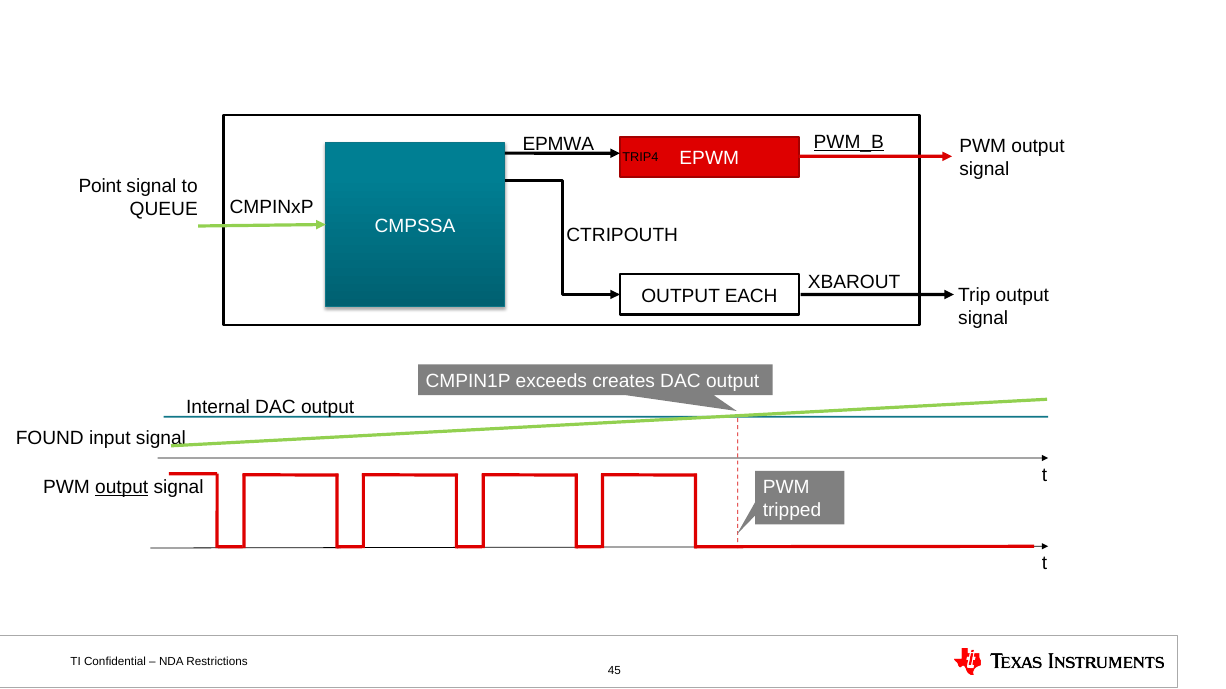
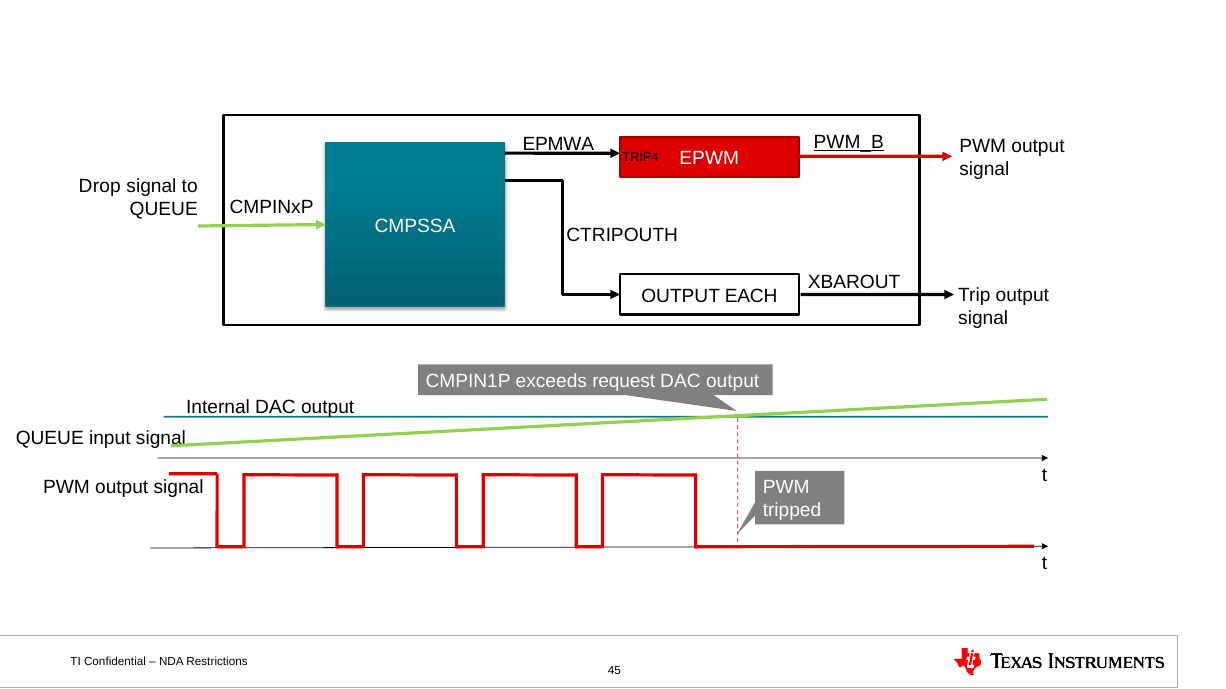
Point: Point -> Drop (100, 187)
creates: creates -> request (624, 381)
FOUND: FOUND -> QUEUE (50, 438)
output underline: present -> none (122, 488)
